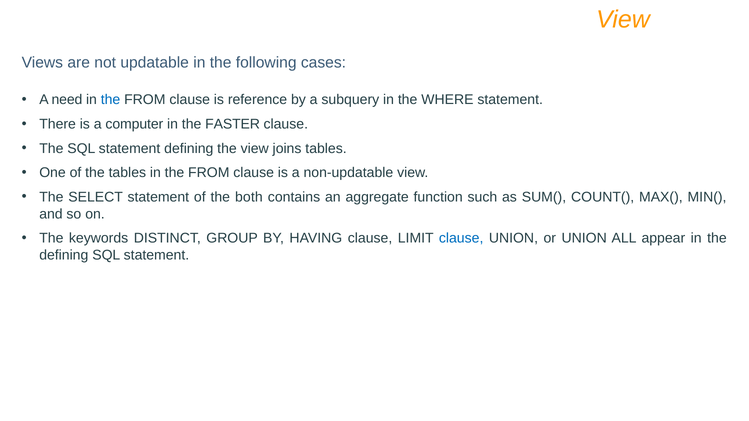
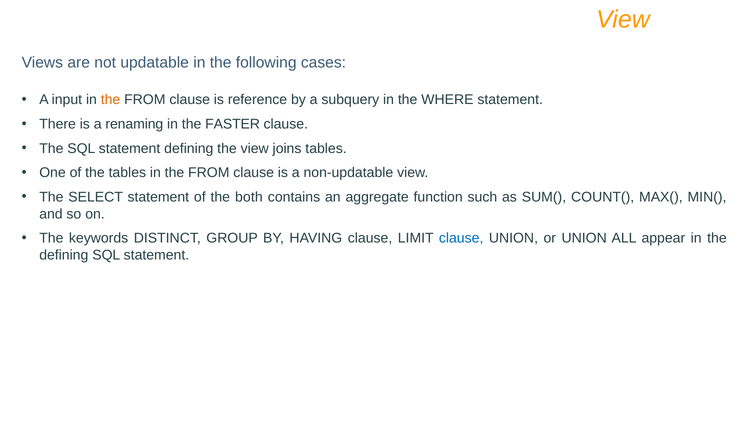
need: need -> input (67, 100)
the colour: blue -> orange (111, 100)
computer: computer -> renaming (134, 124)
